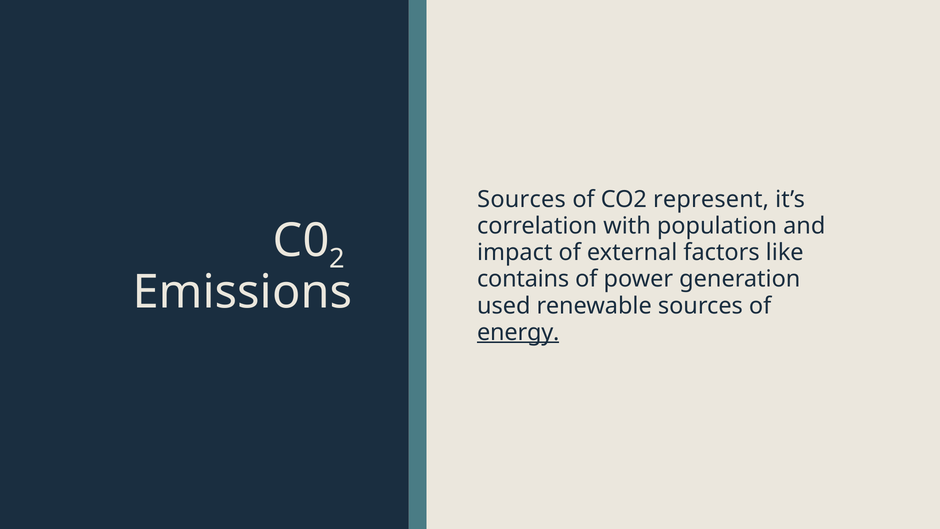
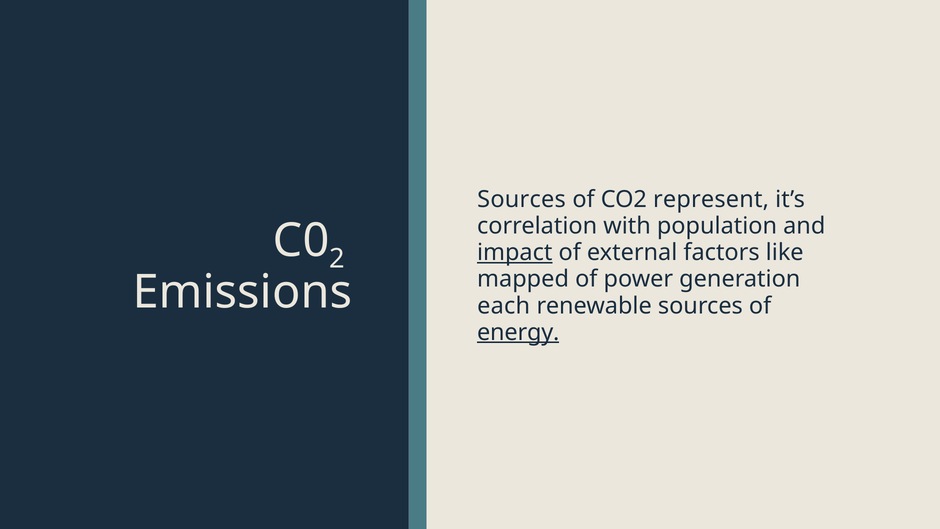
impact underline: none -> present (515, 253)
contains: contains -> mapped (523, 279)
used: used -> each (504, 306)
